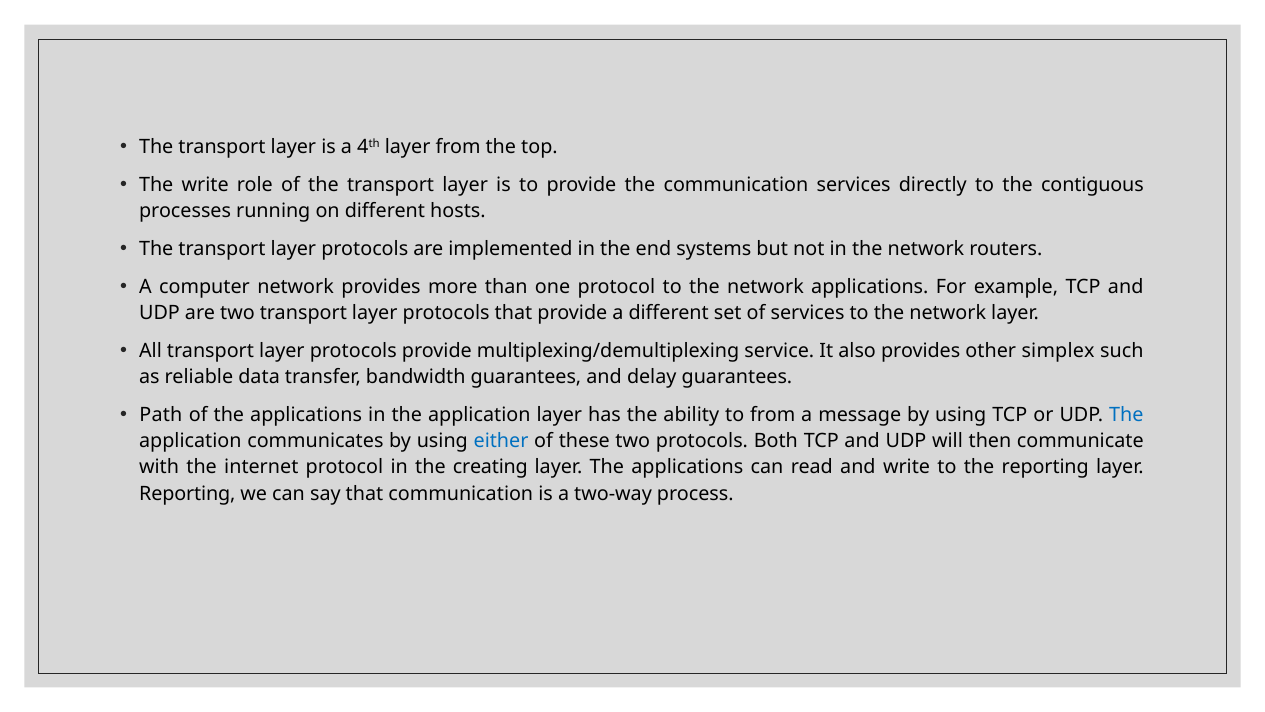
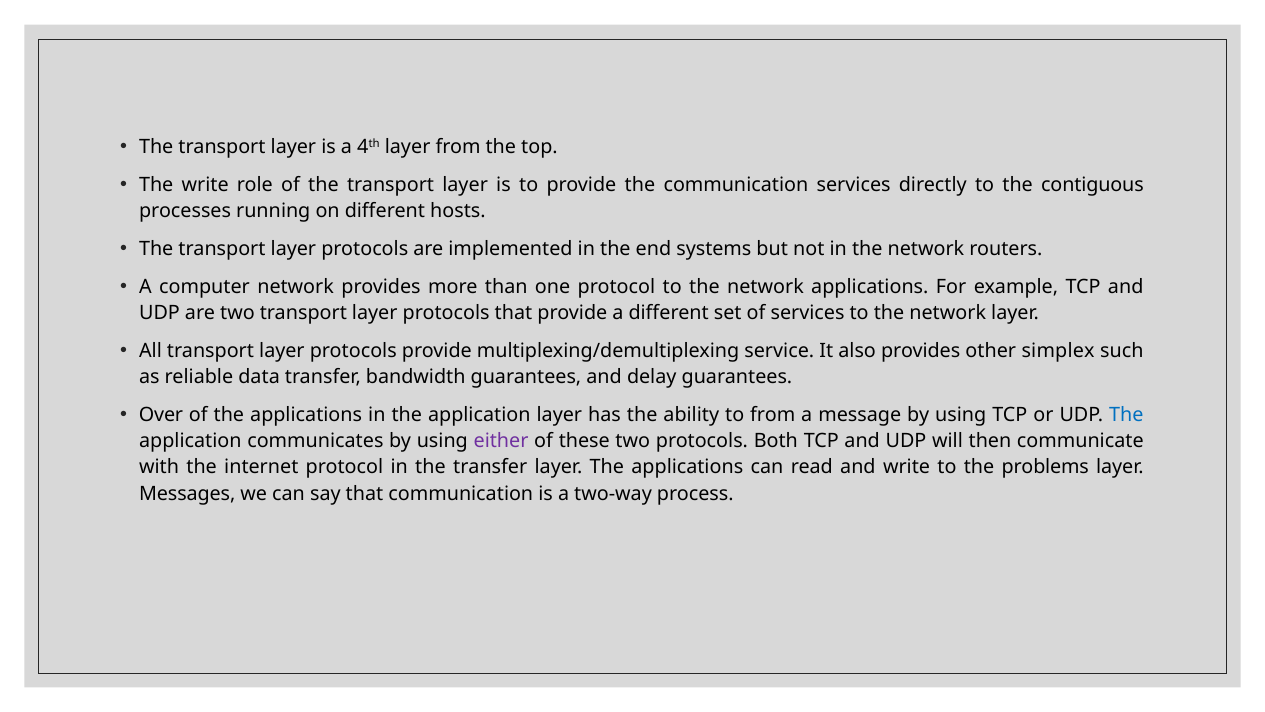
Path: Path -> Over (161, 415)
either colour: blue -> purple (501, 441)
the creating: creating -> transfer (490, 467)
the reporting: reporting -> problems (1045, 467)
Reporting: Reporting -> Messages (187, 493)
